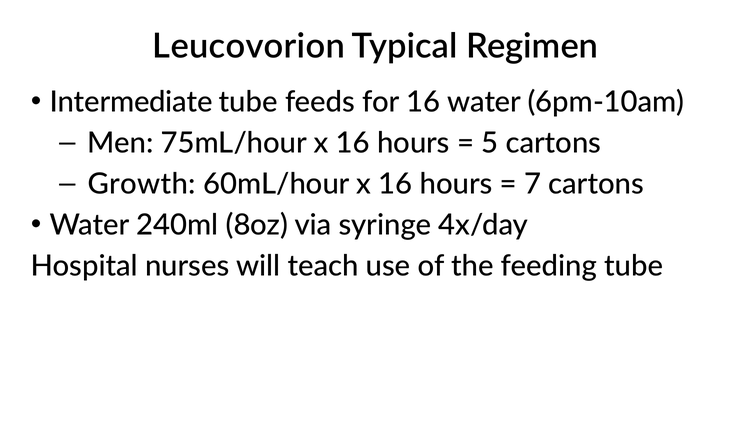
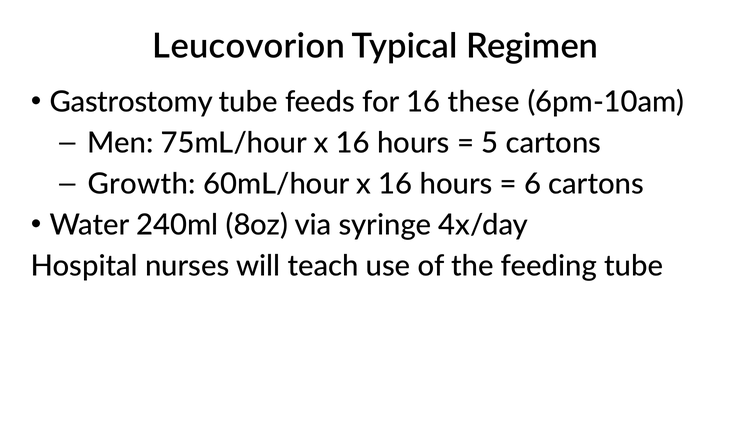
Intermediate: Intermediate -> Gastrostomy (131, 102)
16 water: water -> these (484, 102)
7: 7 -> 6 (533, 185)
